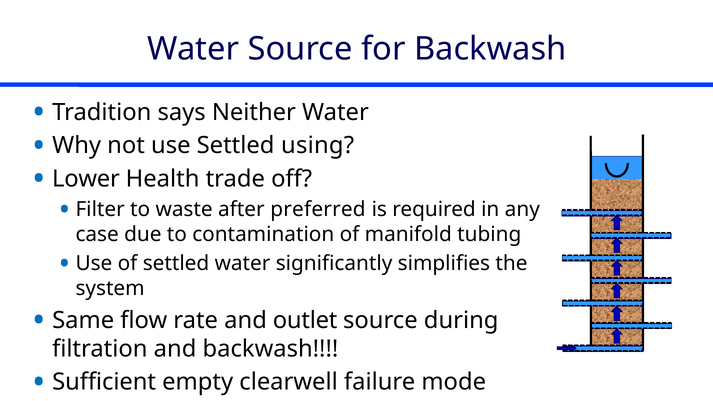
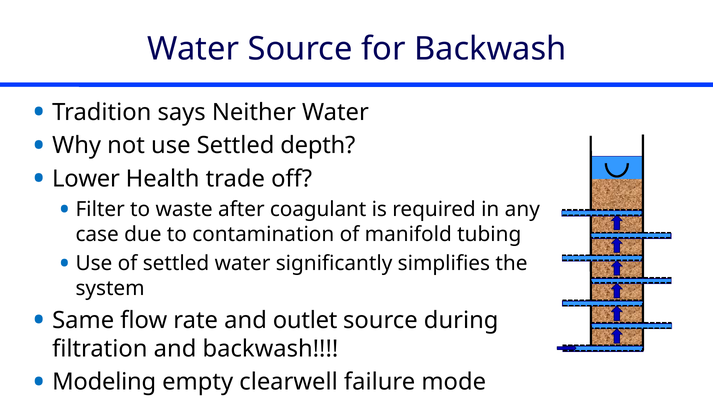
using: using -> depth (318, 145)
preferred: preferred -> coagulant (318, 209)
Sufficient: Sufficient -> Modeling (104, 382)
